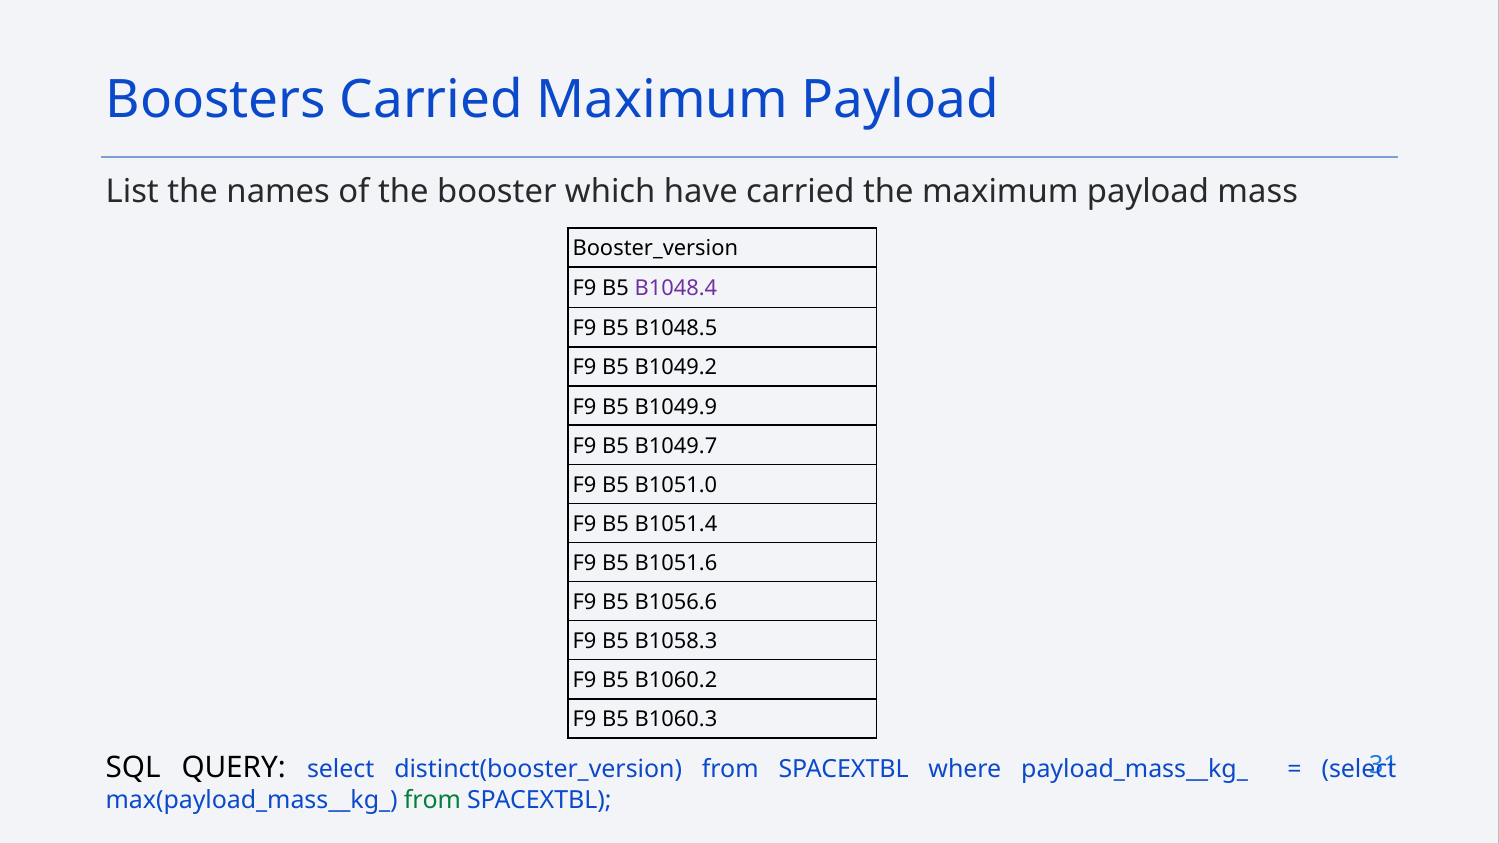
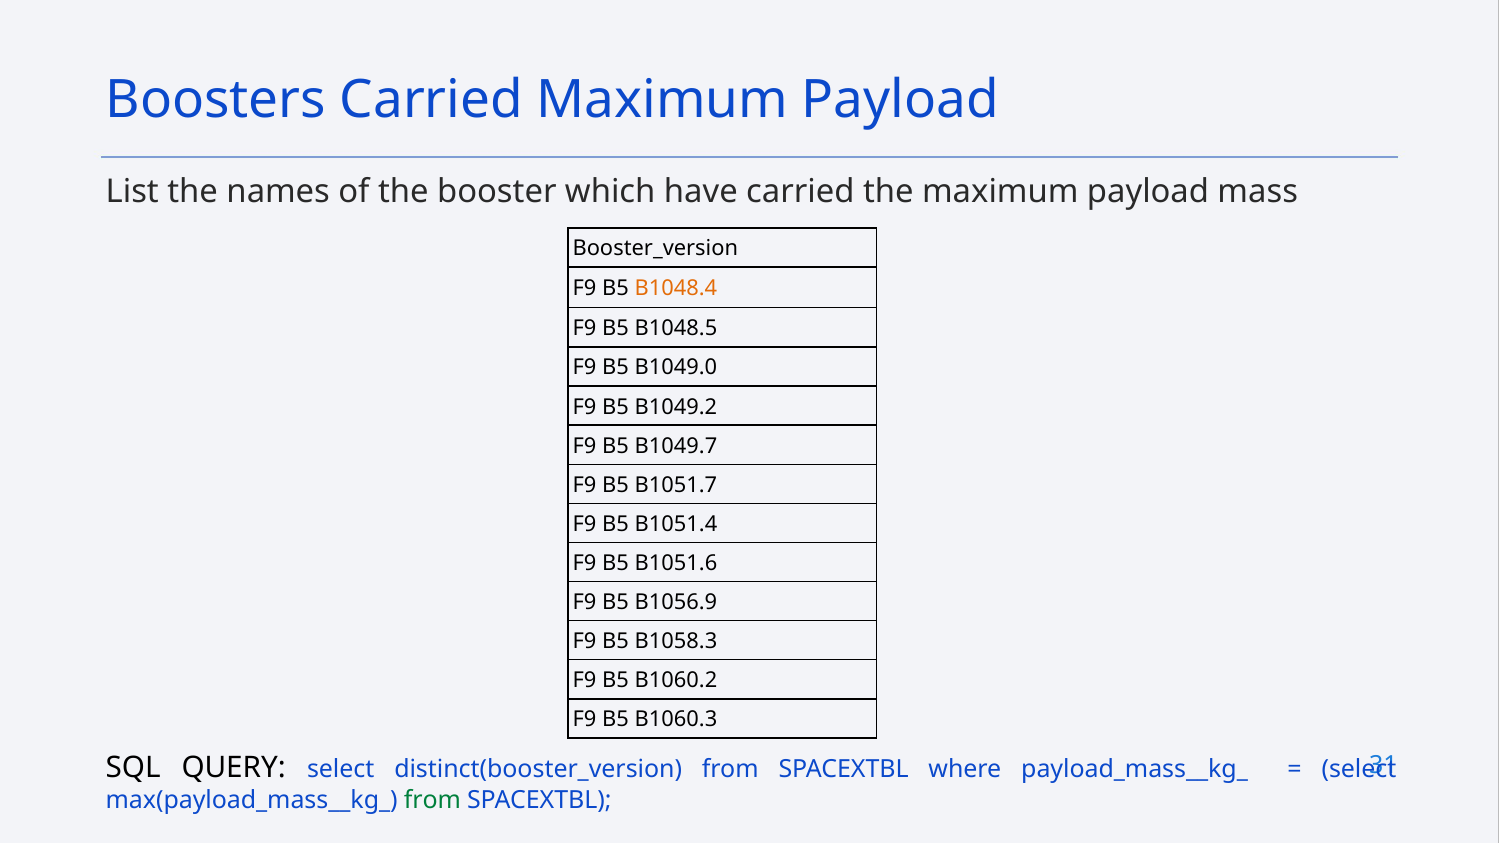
B1048.4 colour: purple -> orange (676, 289)
B1049.2: B1049.2 -> B1049.0 (676, 368)
B1049.9: B1049.9 -> B1049.2 (676, 407)
B1051.0: B1051.0 -> B1051.7 (676, 485)
B1056.6: B1056.6 -> B1056.9 (676, 603)
